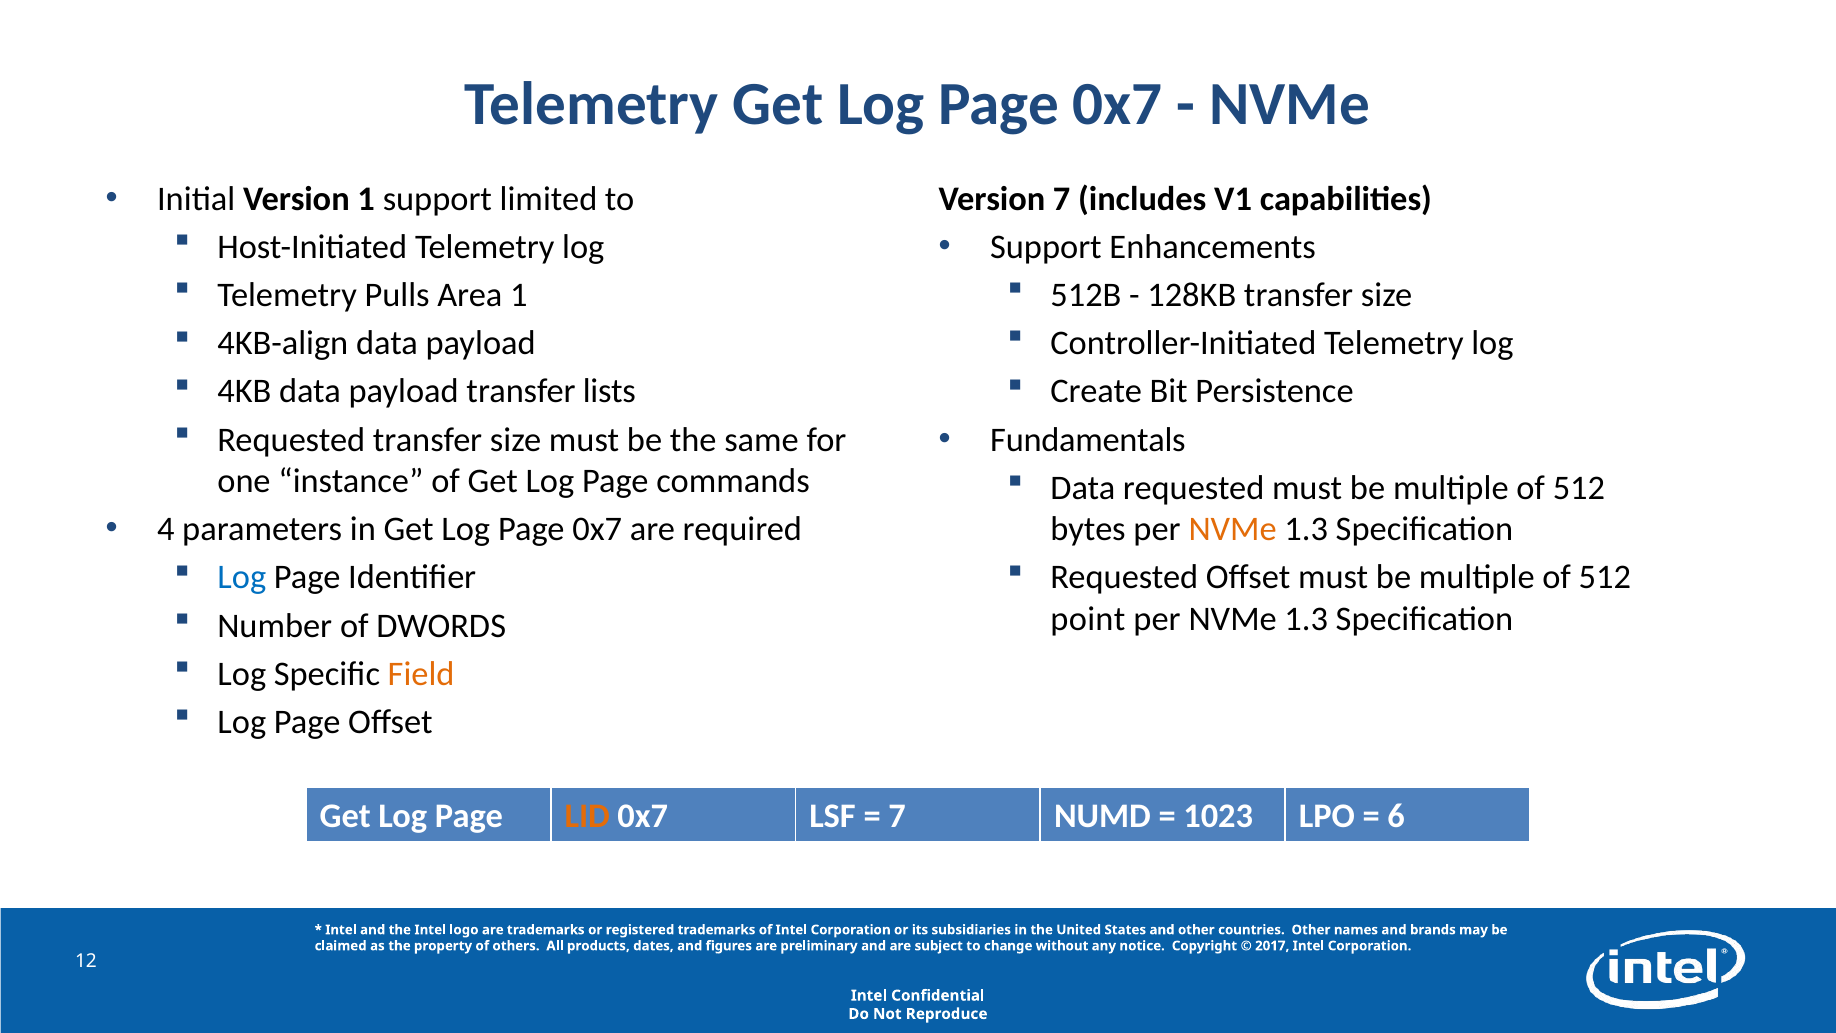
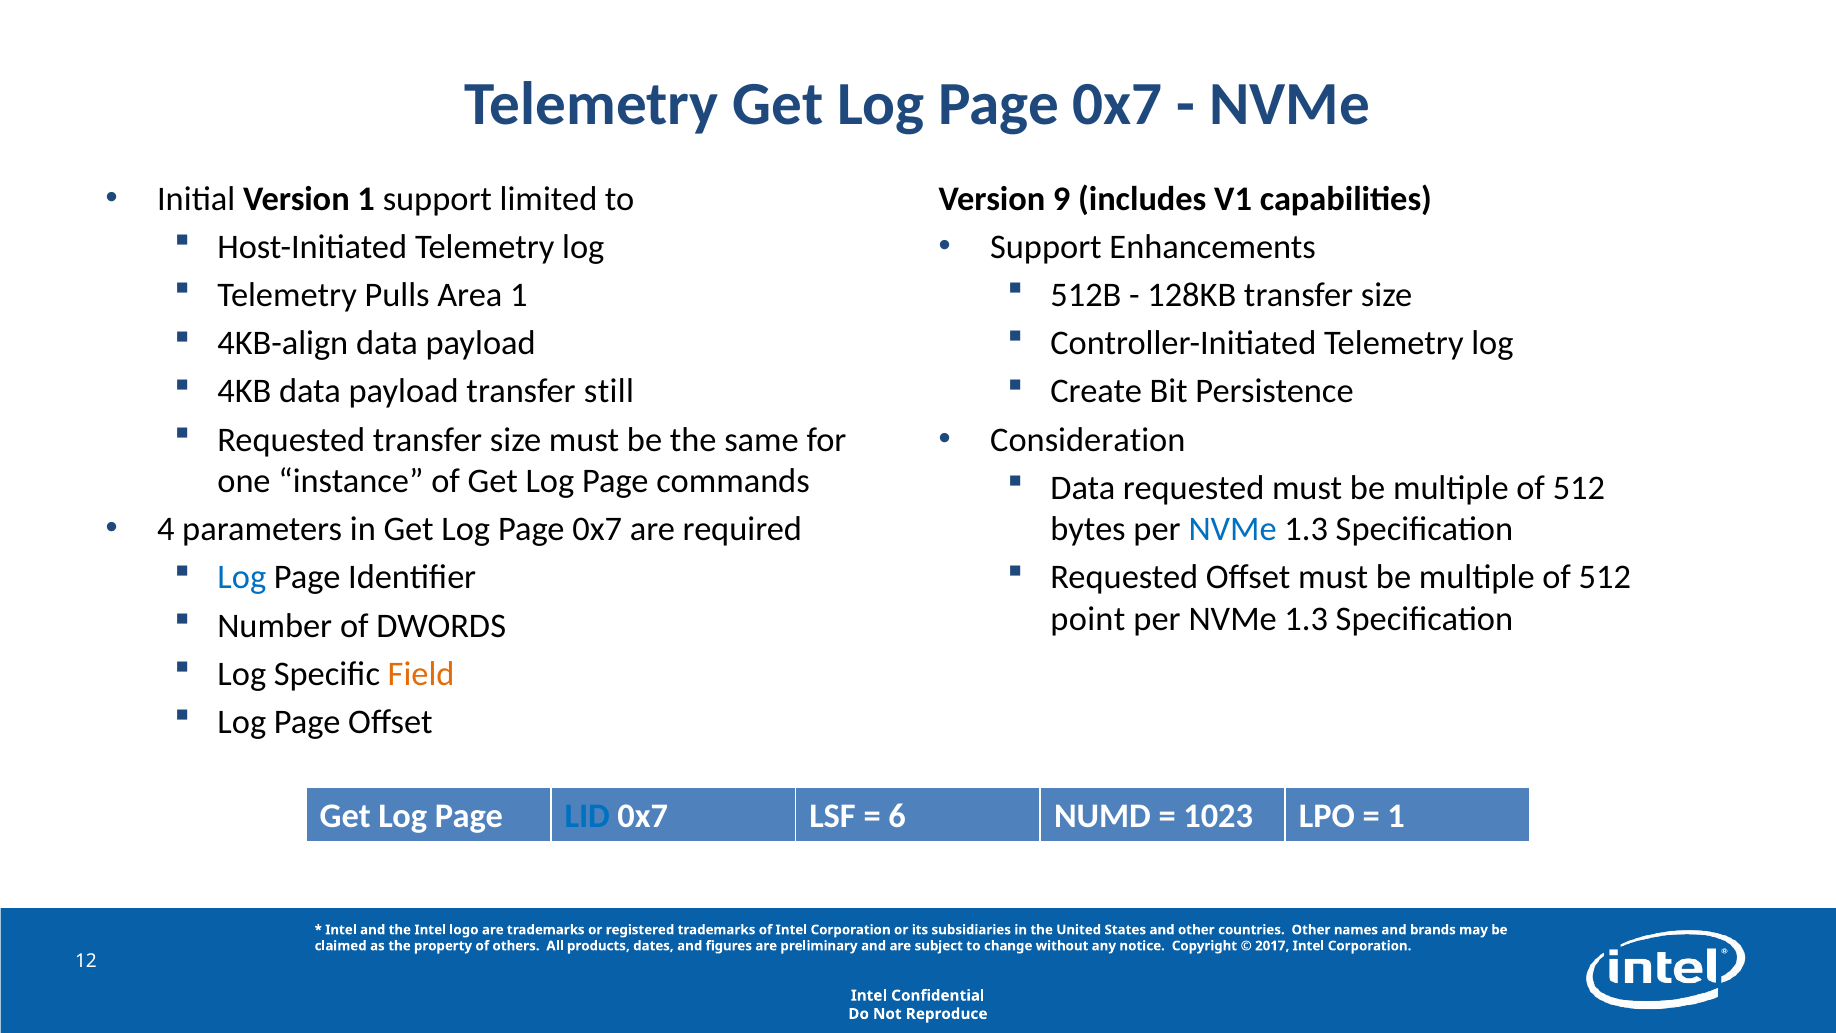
Version 7: 7 -> 9 (1062, 199)
lists: lists -> still (609, 391)
Fundamentals: Fundamentals -> Consideration (1088, 440)
NVMe colour: orange -> blue (1233, 529)
LID colour: orange -> blue (587, 815)
7: 7 -> 6 (897, 815)
6: 6 -> 1 (1396, 815)
